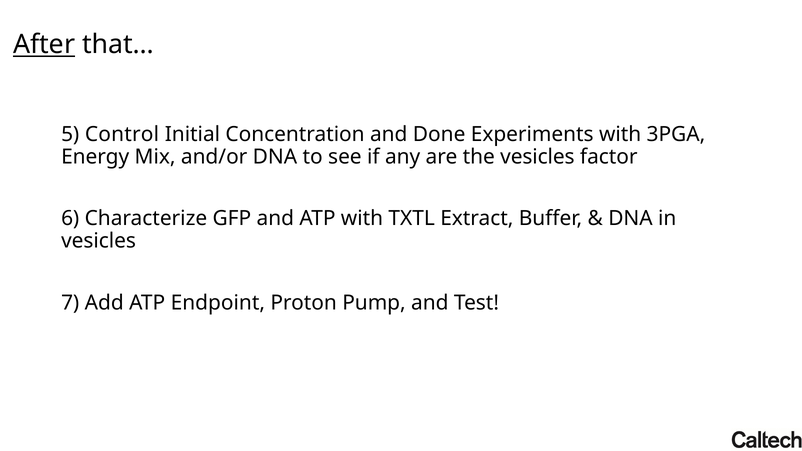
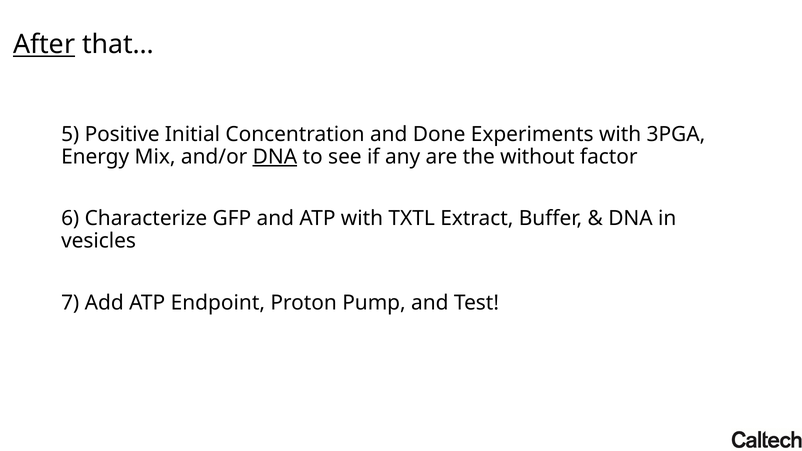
Control: Control -> Positive (122, 134)
DNA underline: none -> present (275, 157)
the vesicles: vesicles -> without (537, 157)
